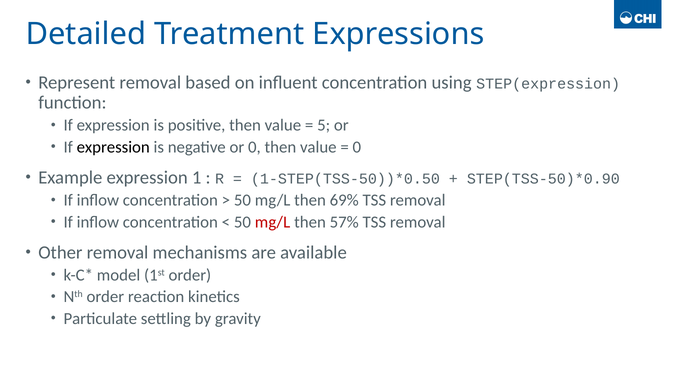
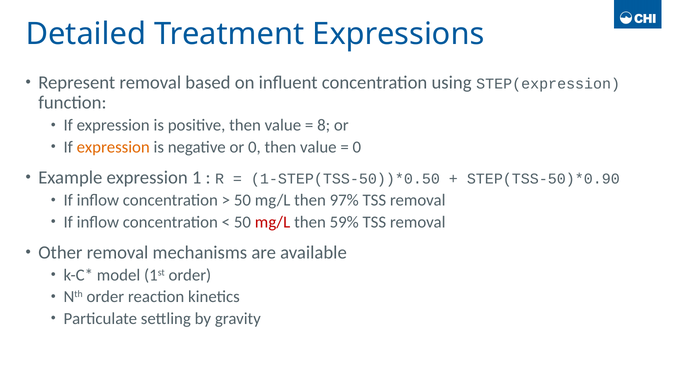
5: 5 -> 8 (324, 125)
expression colour: black -> orange (113, 147)
69%: 69% -> 97% (344, 200)
57%: 57% -> 59% (344, 222)
